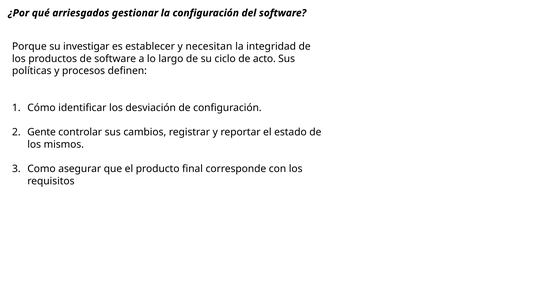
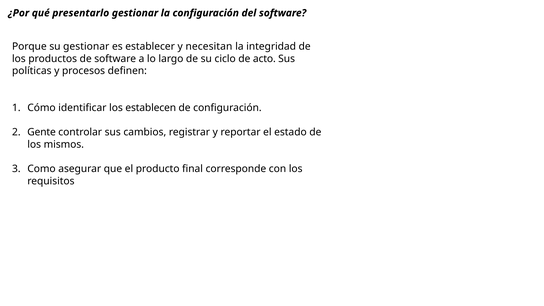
arriesgados: arriesgados -> presentarlo (81, 13)
su investigar: investigar -> gestionar (86, 46)
desviación: desviación -> establecen (151, 108)
